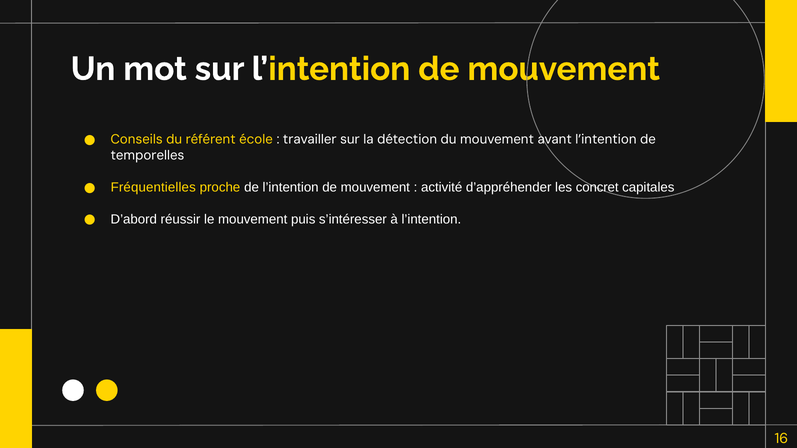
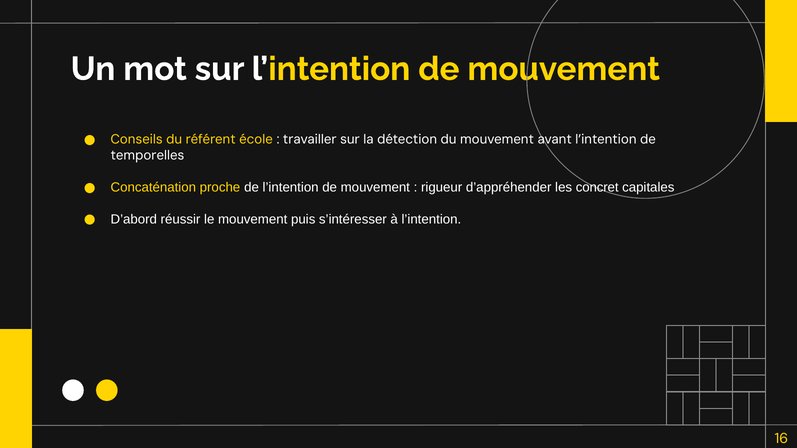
Fréquentielles: Fréquentielles -> Concaténation (153, 187)
activité: activité -> rigueur (442, 187)
